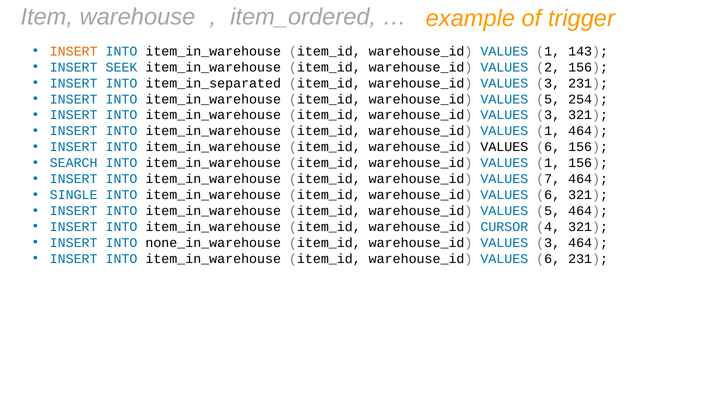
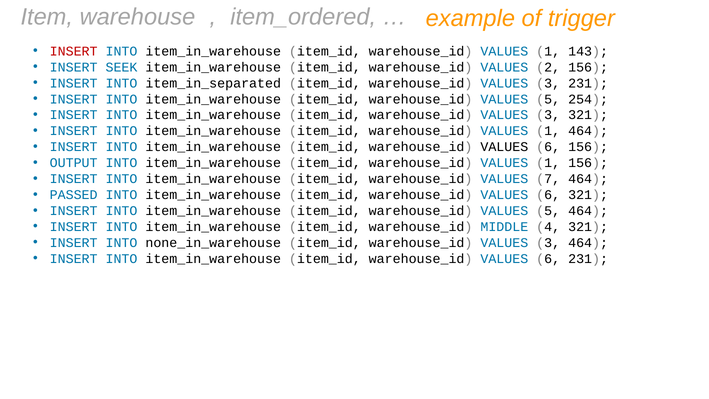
INSERT colour: orange -> red (74, 51)
SEARCH: SEARCH -> OUTPUT (74, 163)
SINGLE: SINGLE -> PASSED (74, 195)
CURSOR: CURSOR -> MIDDLE (504, 227)
